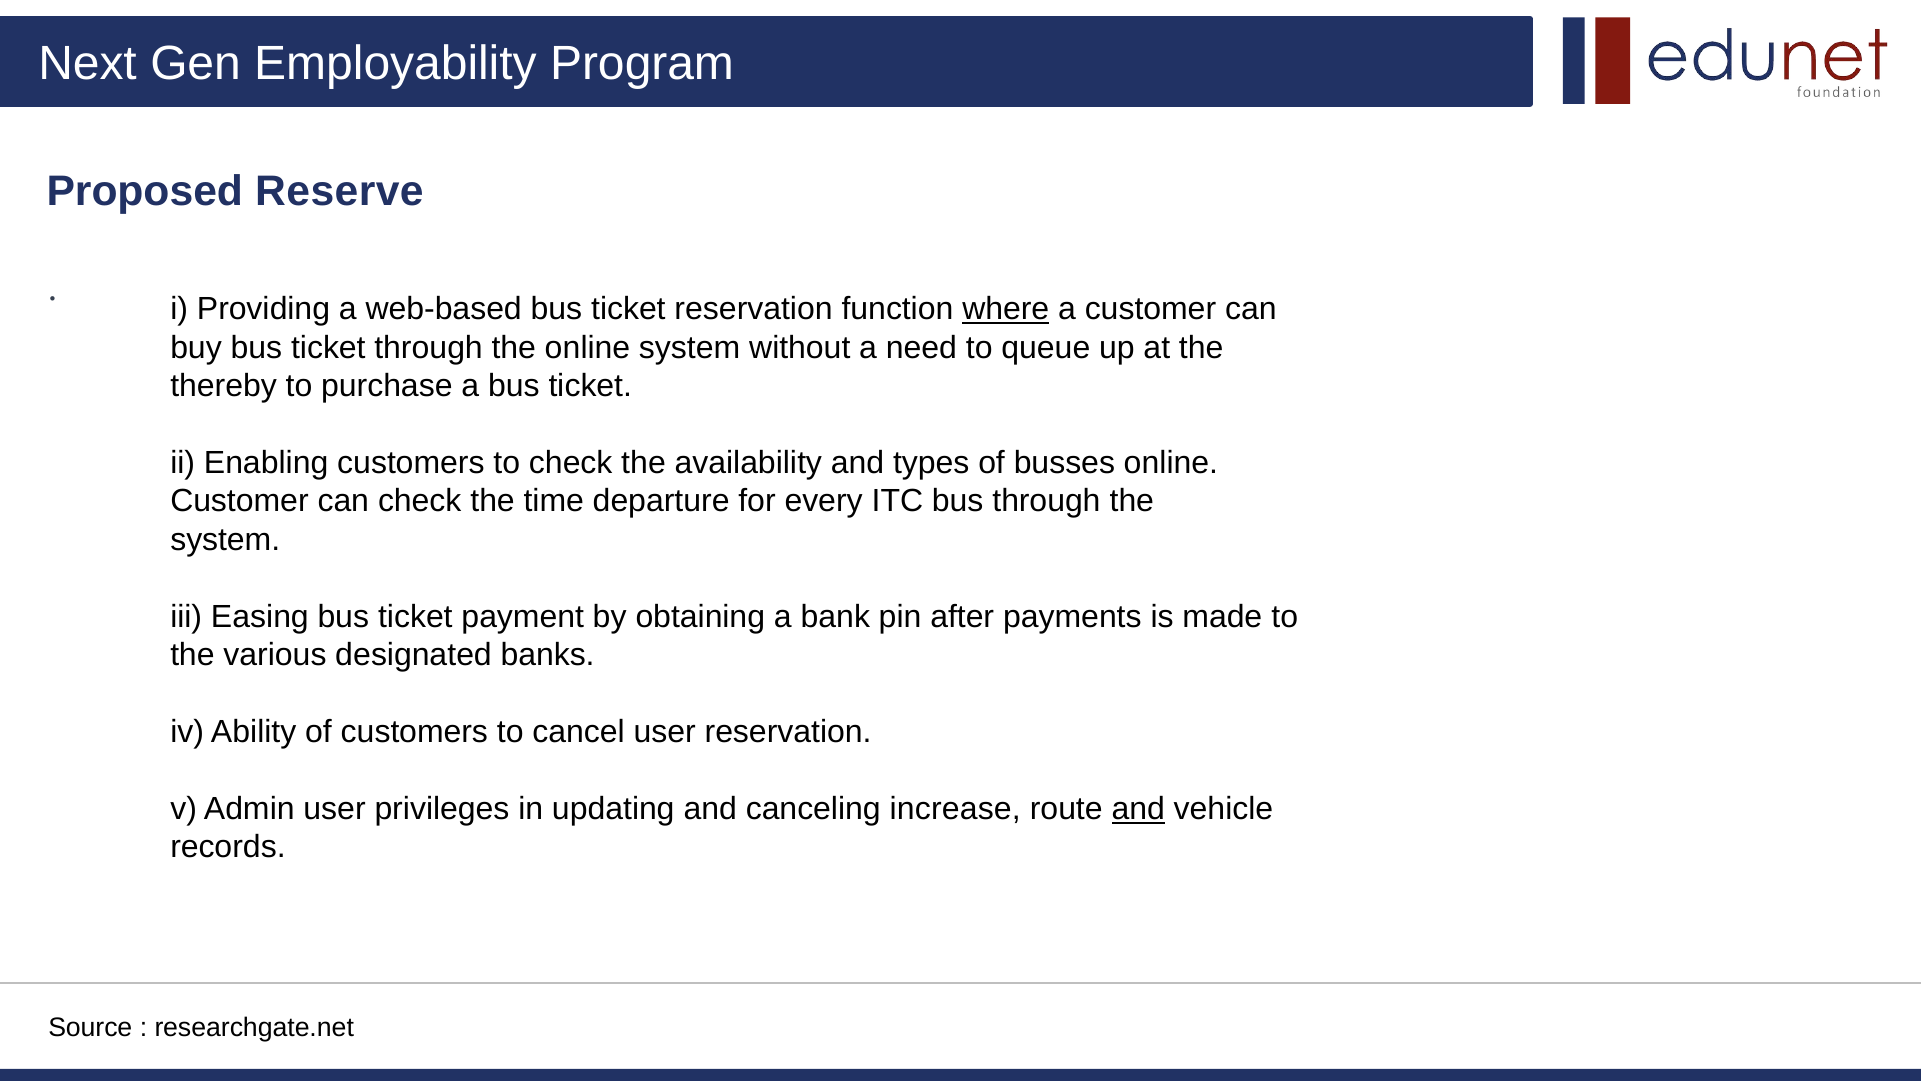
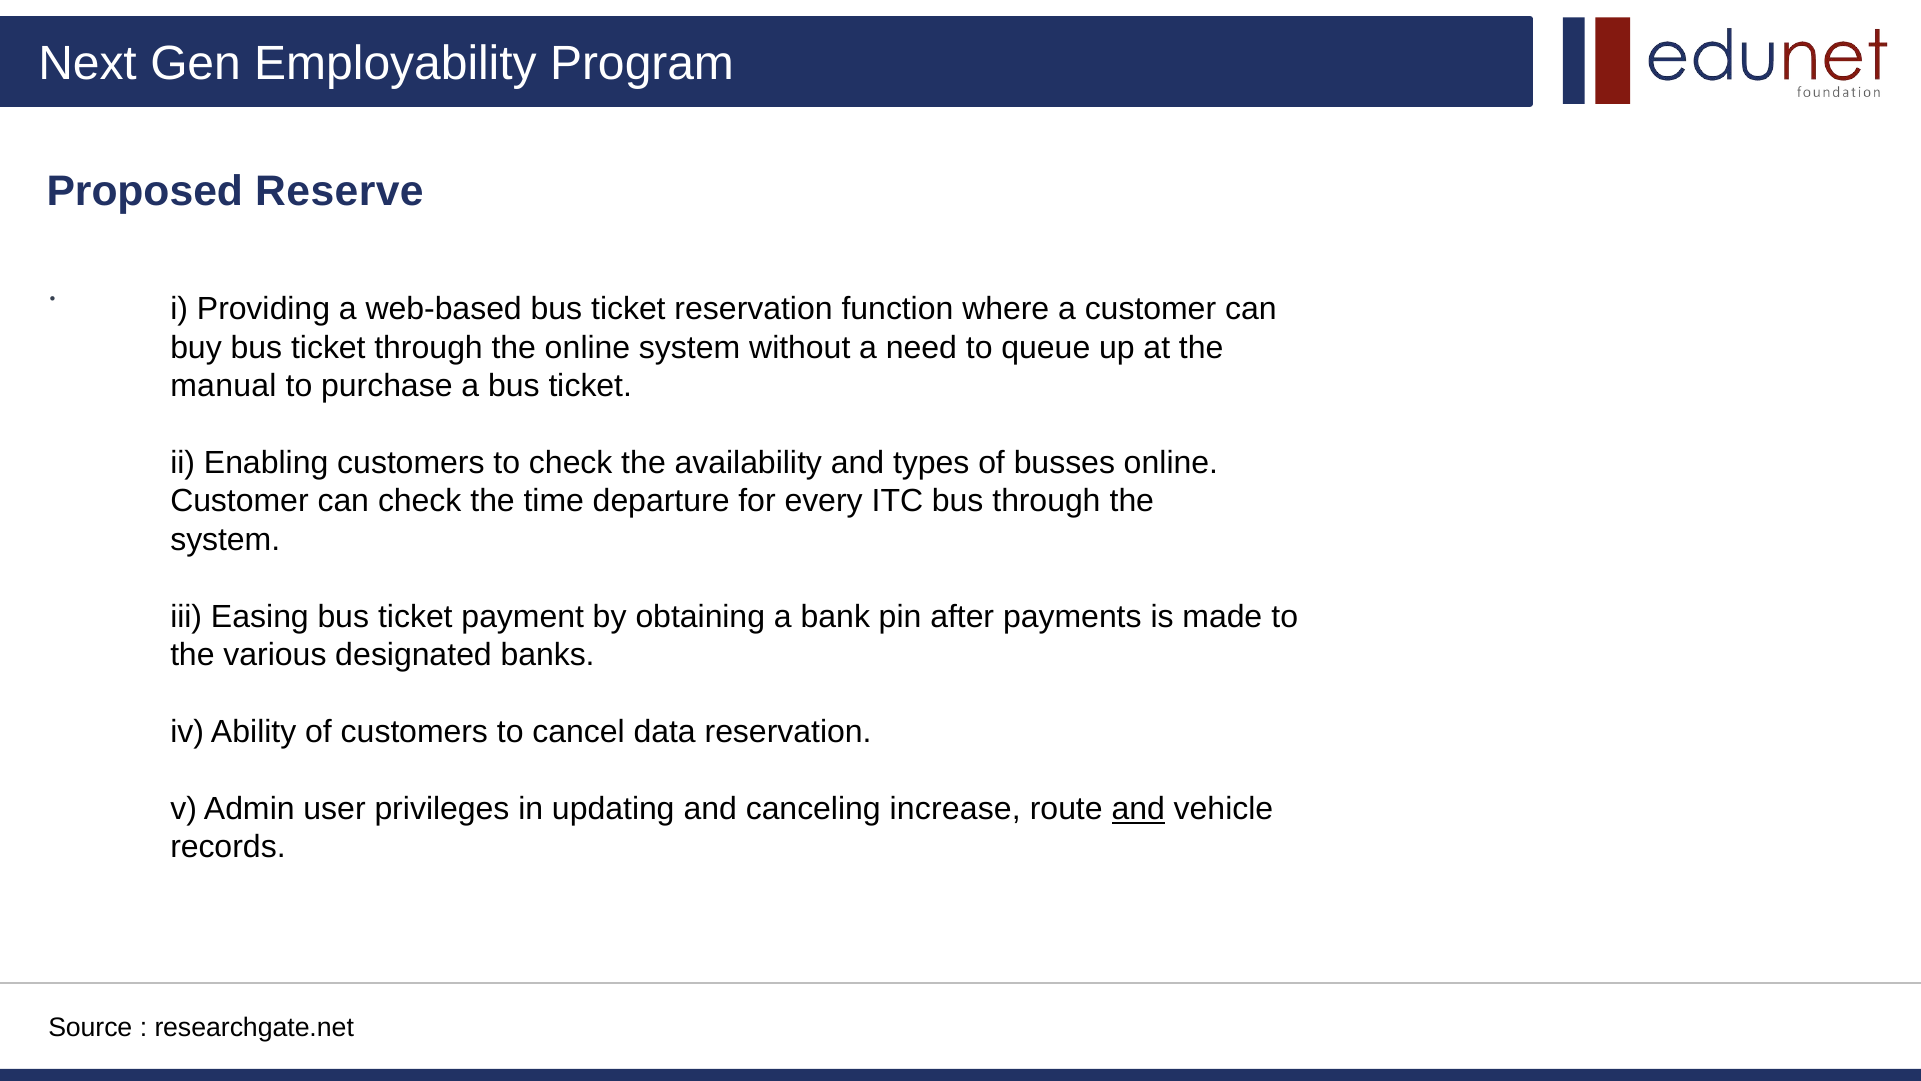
where underline: present -> none (1006, 309)
thereby: thereby -> manual (223, 386)
cancel user: user -> data (665, 732)
